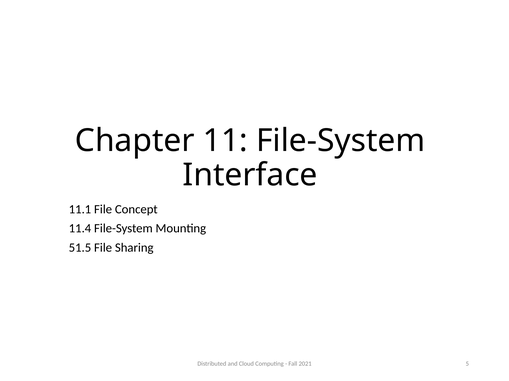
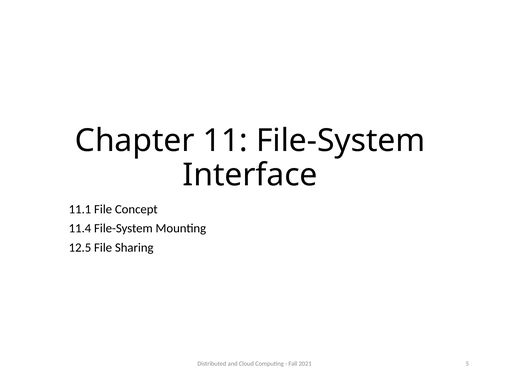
51.5: 51.5 -> 12.5 (80, 248)
